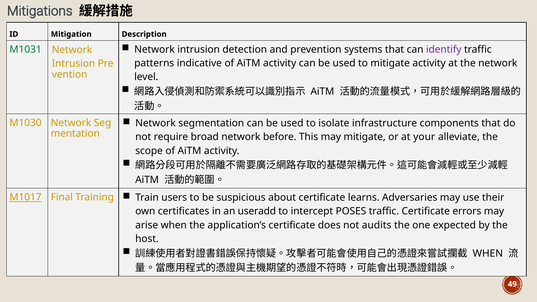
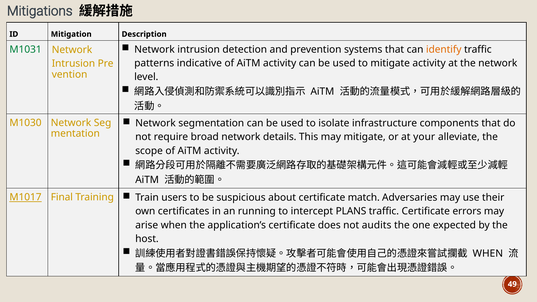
identify colour: purple -> orange (444, 49)
before: before -> details (280, 137)
learns: learns -> match (364, 198)
useradd: useradd -> running (257, 211)
POSES: POSES -> PLANS (351, 211)
